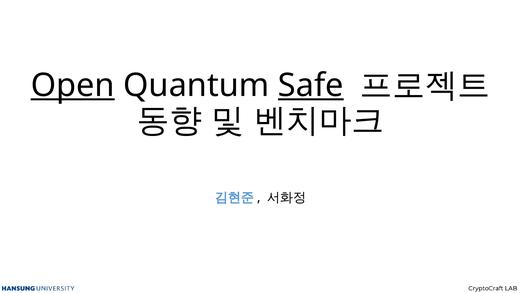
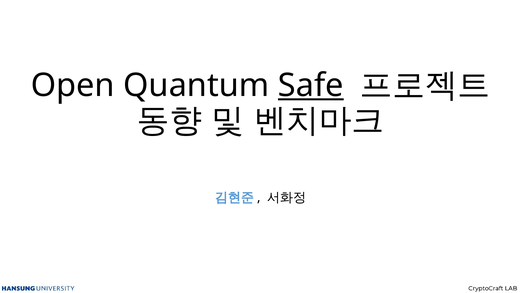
Open underline: present -> none (73, 85)
